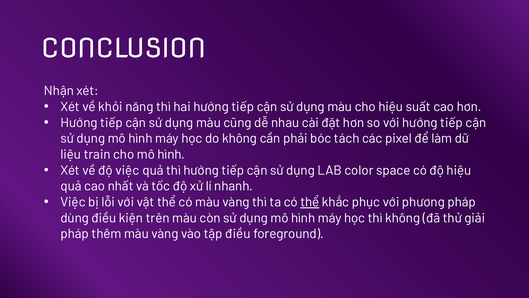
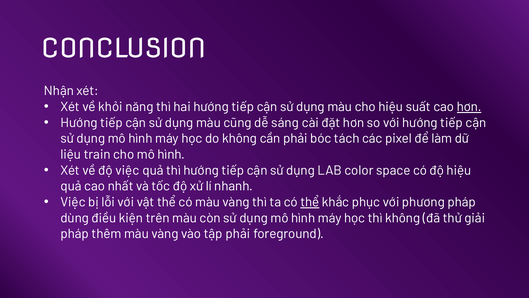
hơn underline: none -> present (469, 107)
nhau: nhau -> sáng (285, 123)
tập điều: điều -> phải (238, 234)
